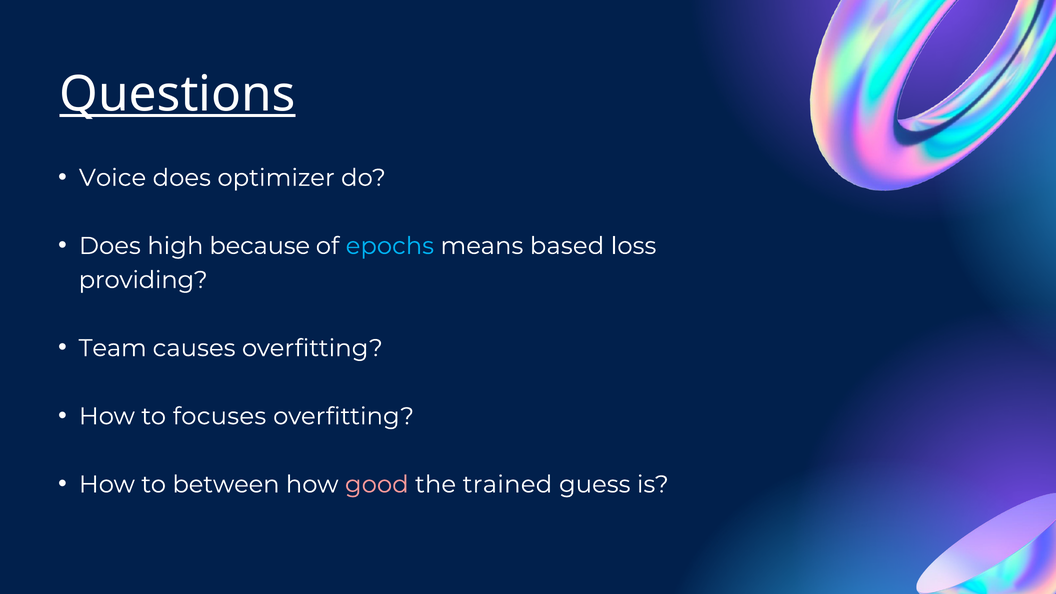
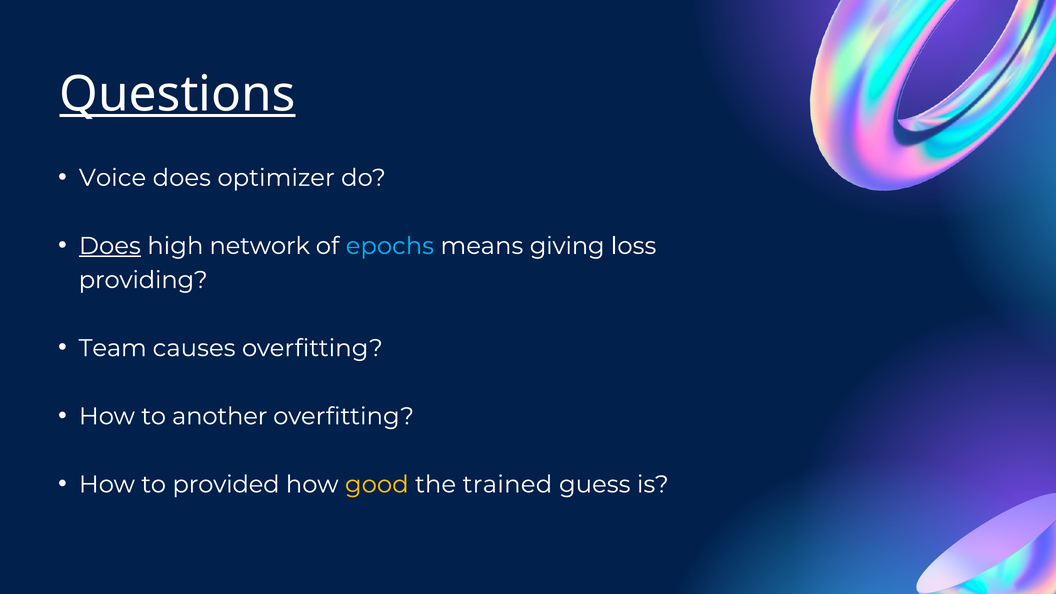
Does underline: none -> present (110, 246)
because: because -> network (260, 246)
based: based -> giving (567, 246)
focuses: focuses -> another (220, 416)
between: between -> provided (226, 484)
good colour: pink -> yellow (377, 484)
